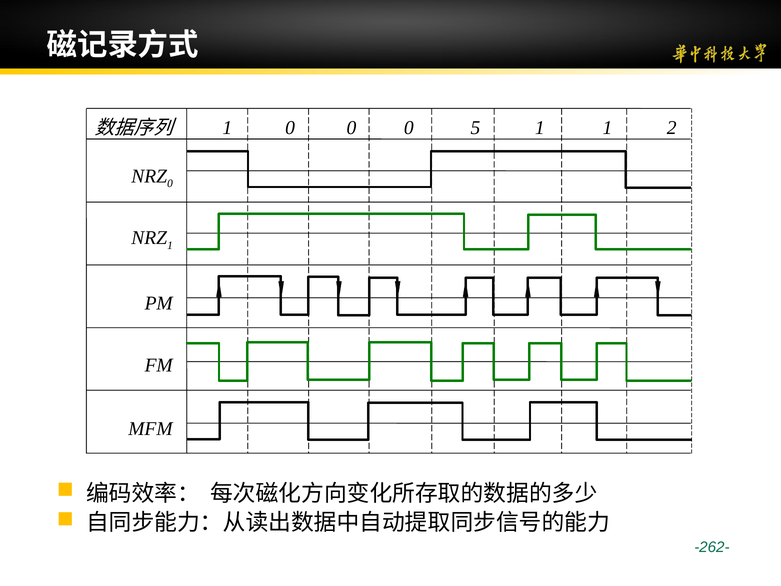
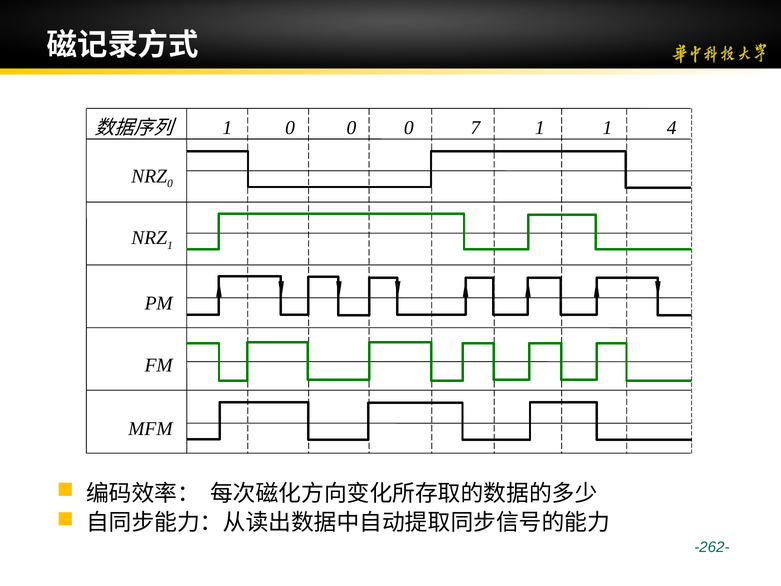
5: 5 -> 7 (475, 128)
2: 2 -> 4 (672, 128)
